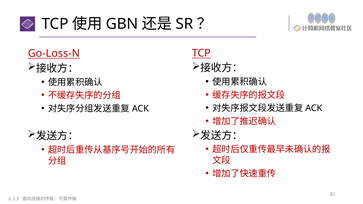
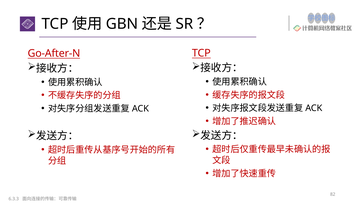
Go-Loss-N: Go-Loss-N -> Go-After-N (54, 53)
